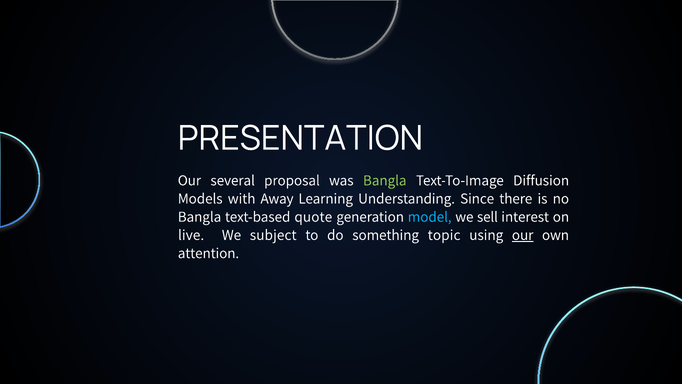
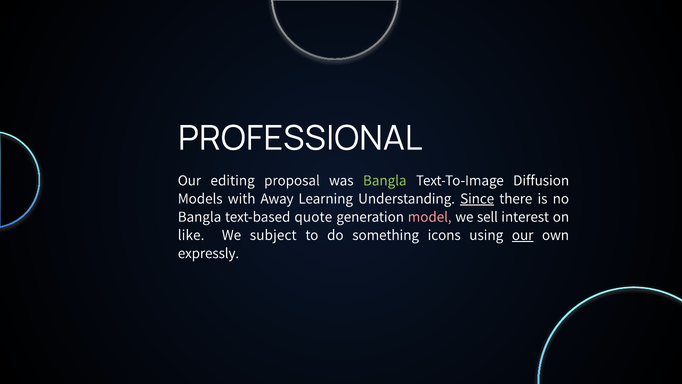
PRESENTATION: PRESENTATION -> PROFESSIONAL (300, 138)
several: several -> editing (233, 180)
Since underline: none -> present (477, 198)
model colour: light blue -> pink (430, 217)
live: live -> like (191, 235)
topic: topic -> icons (444, 235)
attention: attention -> expressly (208, 253)
